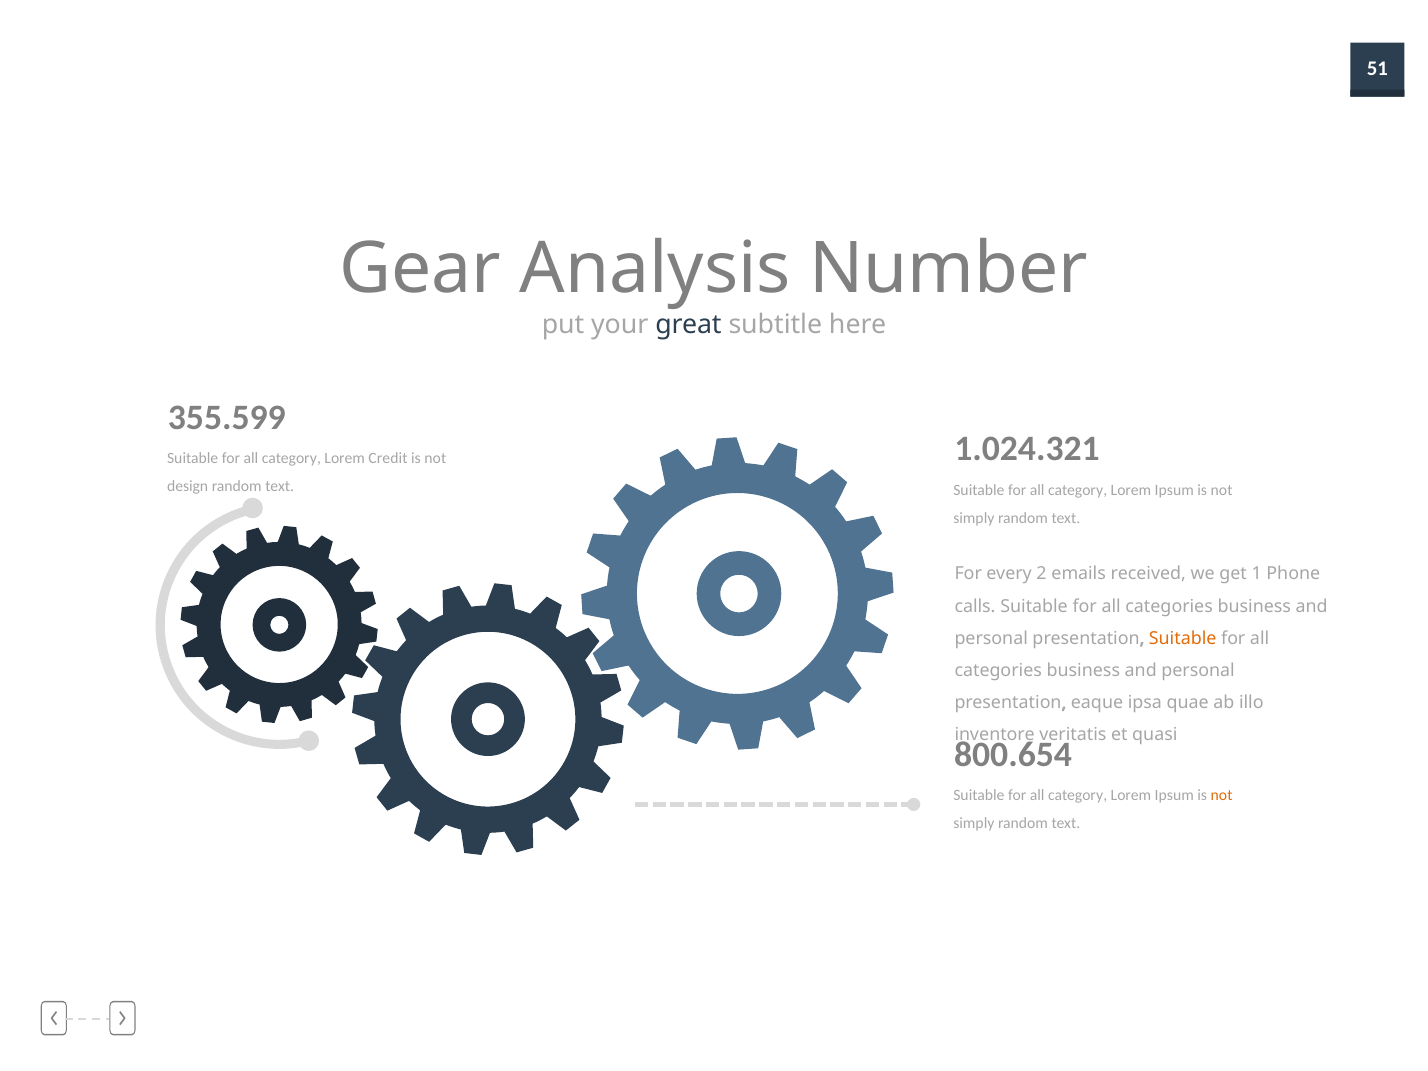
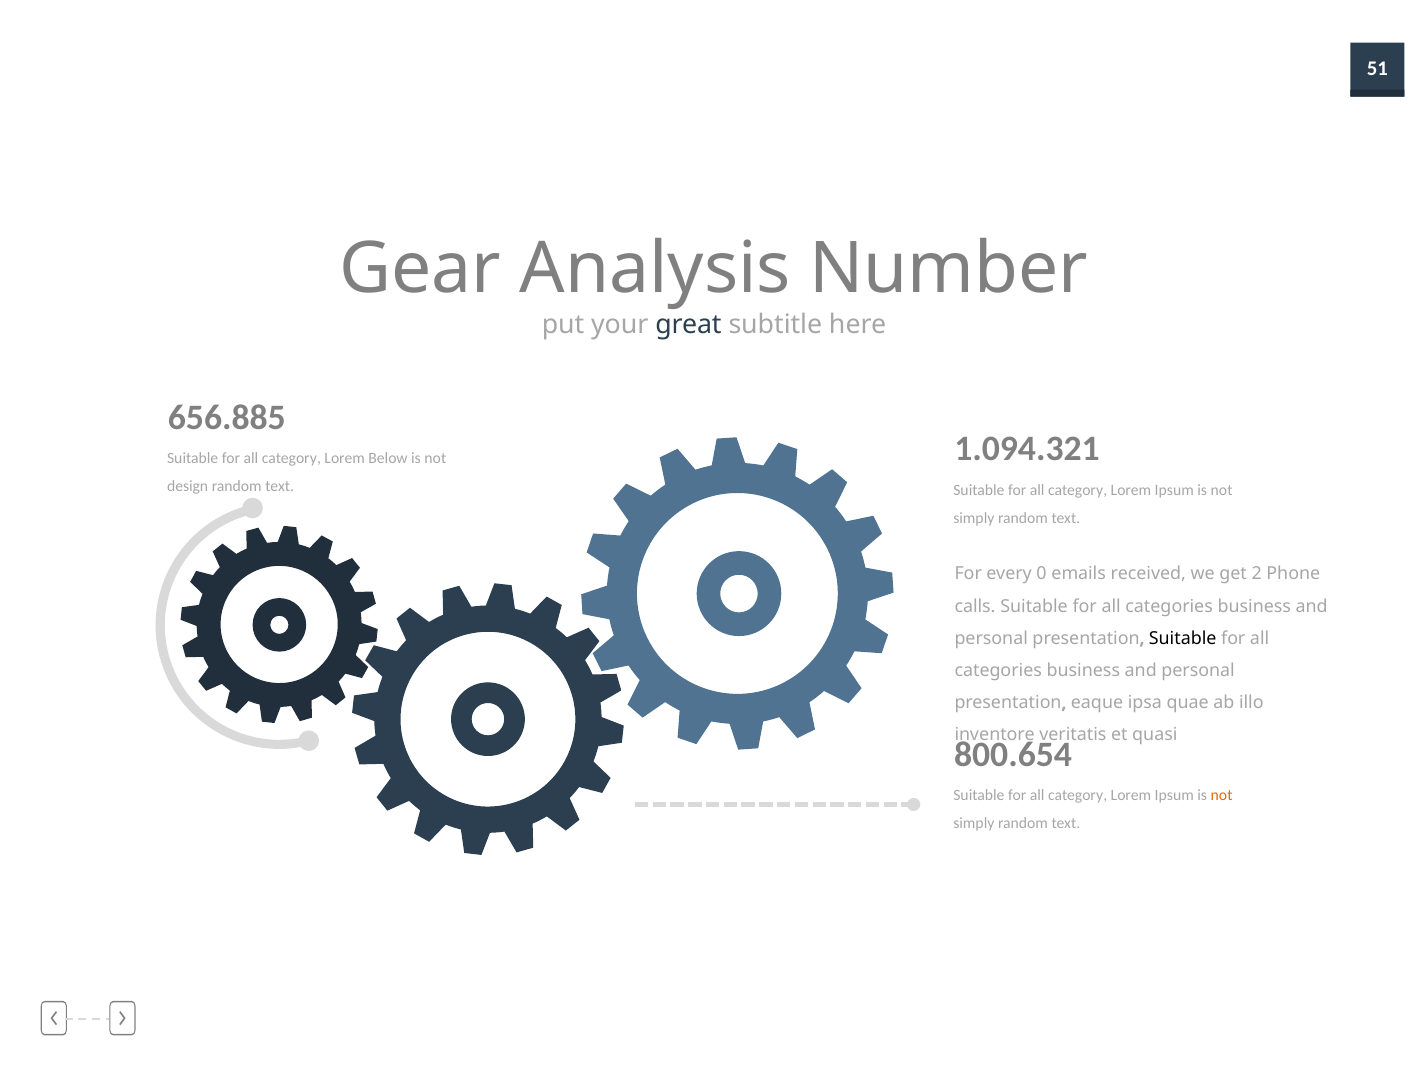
355.599: 355.599 -> 656.885 (227, 417)
1.024.321: 1.024.321 -> 1.094.321 (1027, 449)
Credit: Credit -> Below (388, 458)
2: 2 -> 0 (1042, 574)
1: 1 -> 2 (1257, 574)
Suitable colour: orange -> black (1183, 638)
